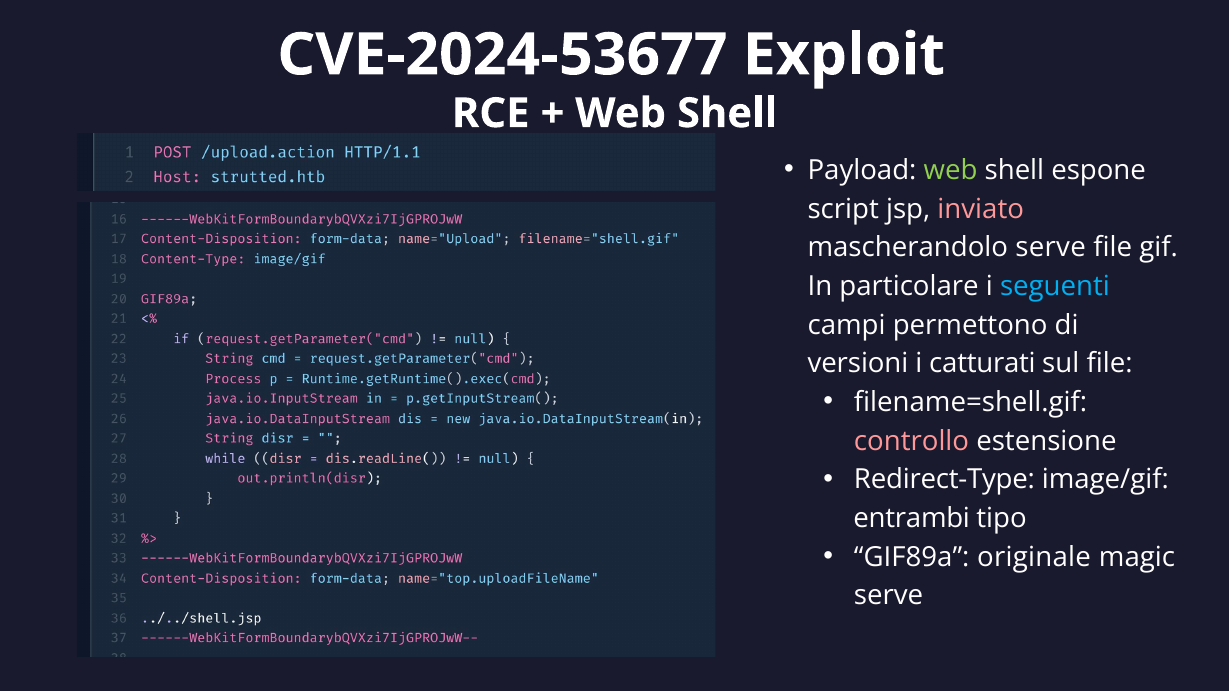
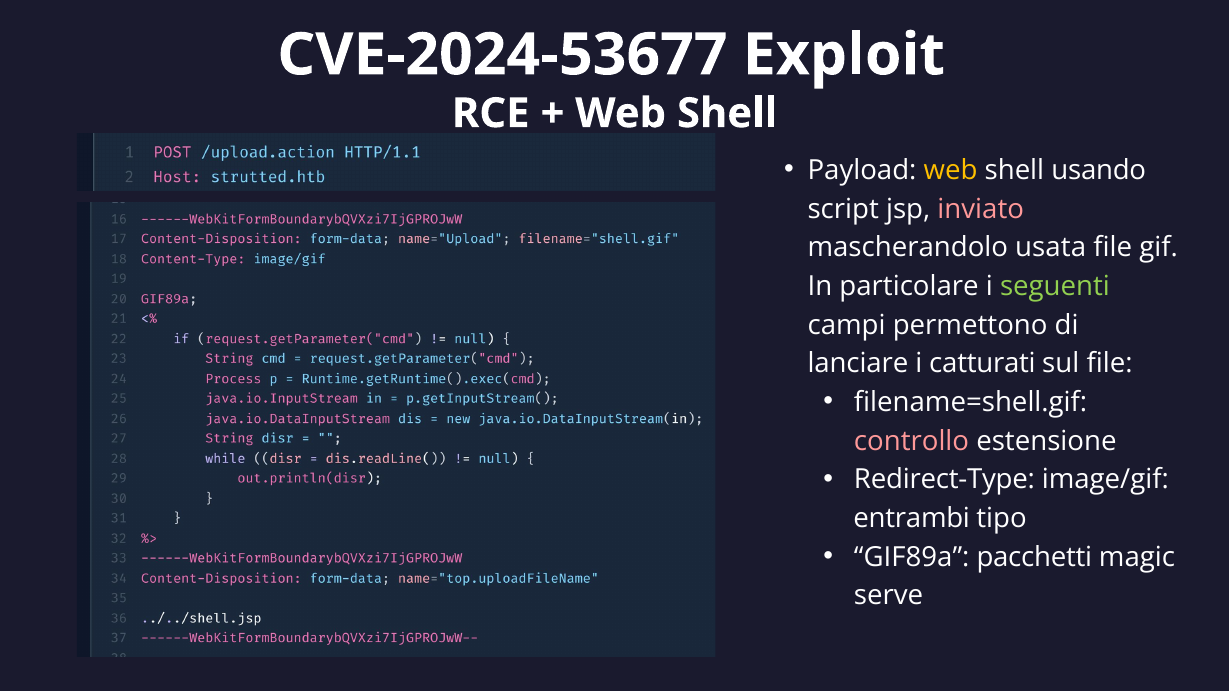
web colour: light green -> yellow (951, 170)
espone: espone -> usando (1099, 170)
mascherandolo serve: serve -> usata (1051, 248)
seguenti colour: light blue -> light green (1055, 286)
versioni: versioni -> lanciare (858, 364)
originale: originale -> pacchetti (1034, 557)
